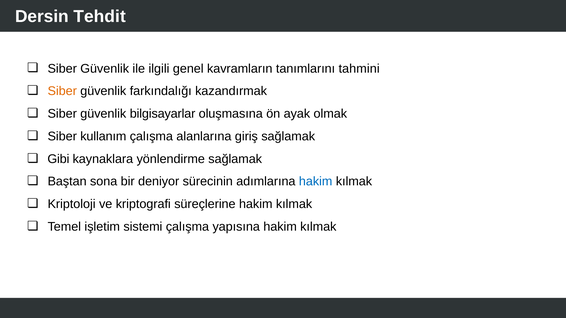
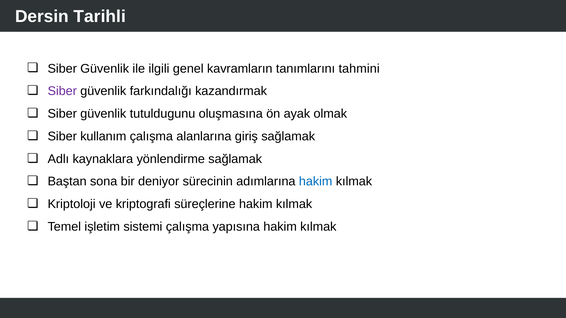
Tehdit: Tehdit -> Tarihli (100, 16)
Siber colour: orange -> purple (62, 91)
bilgisayarlar: bilgisayarlar -> tutuldugunu (163, 114)
Gibi: Gibi -> Adlı (58, 159)
